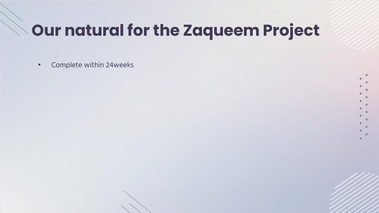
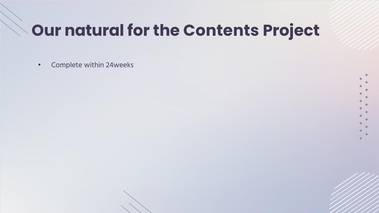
Zaqueem: Zaqueem -> Contents (221, 31)
